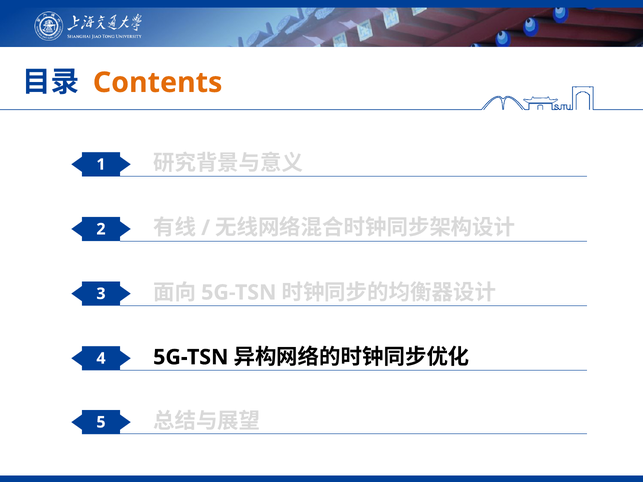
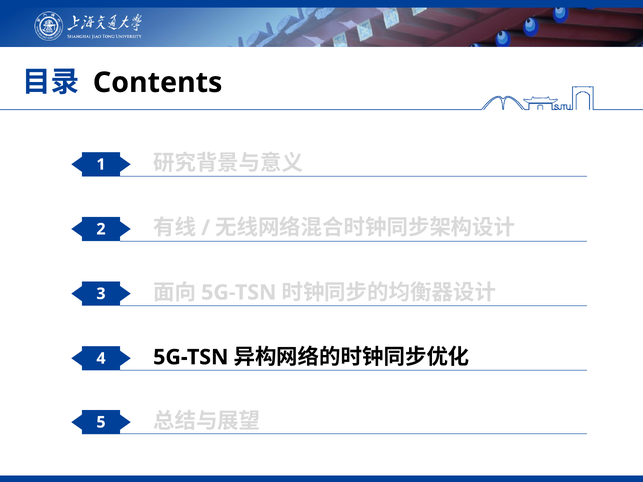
Contents colour: orange -> black (158, 83)
